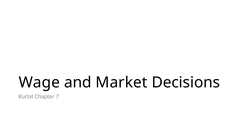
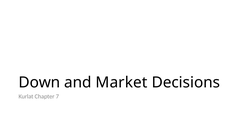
Wage: Wage -> Down (39, 82)
